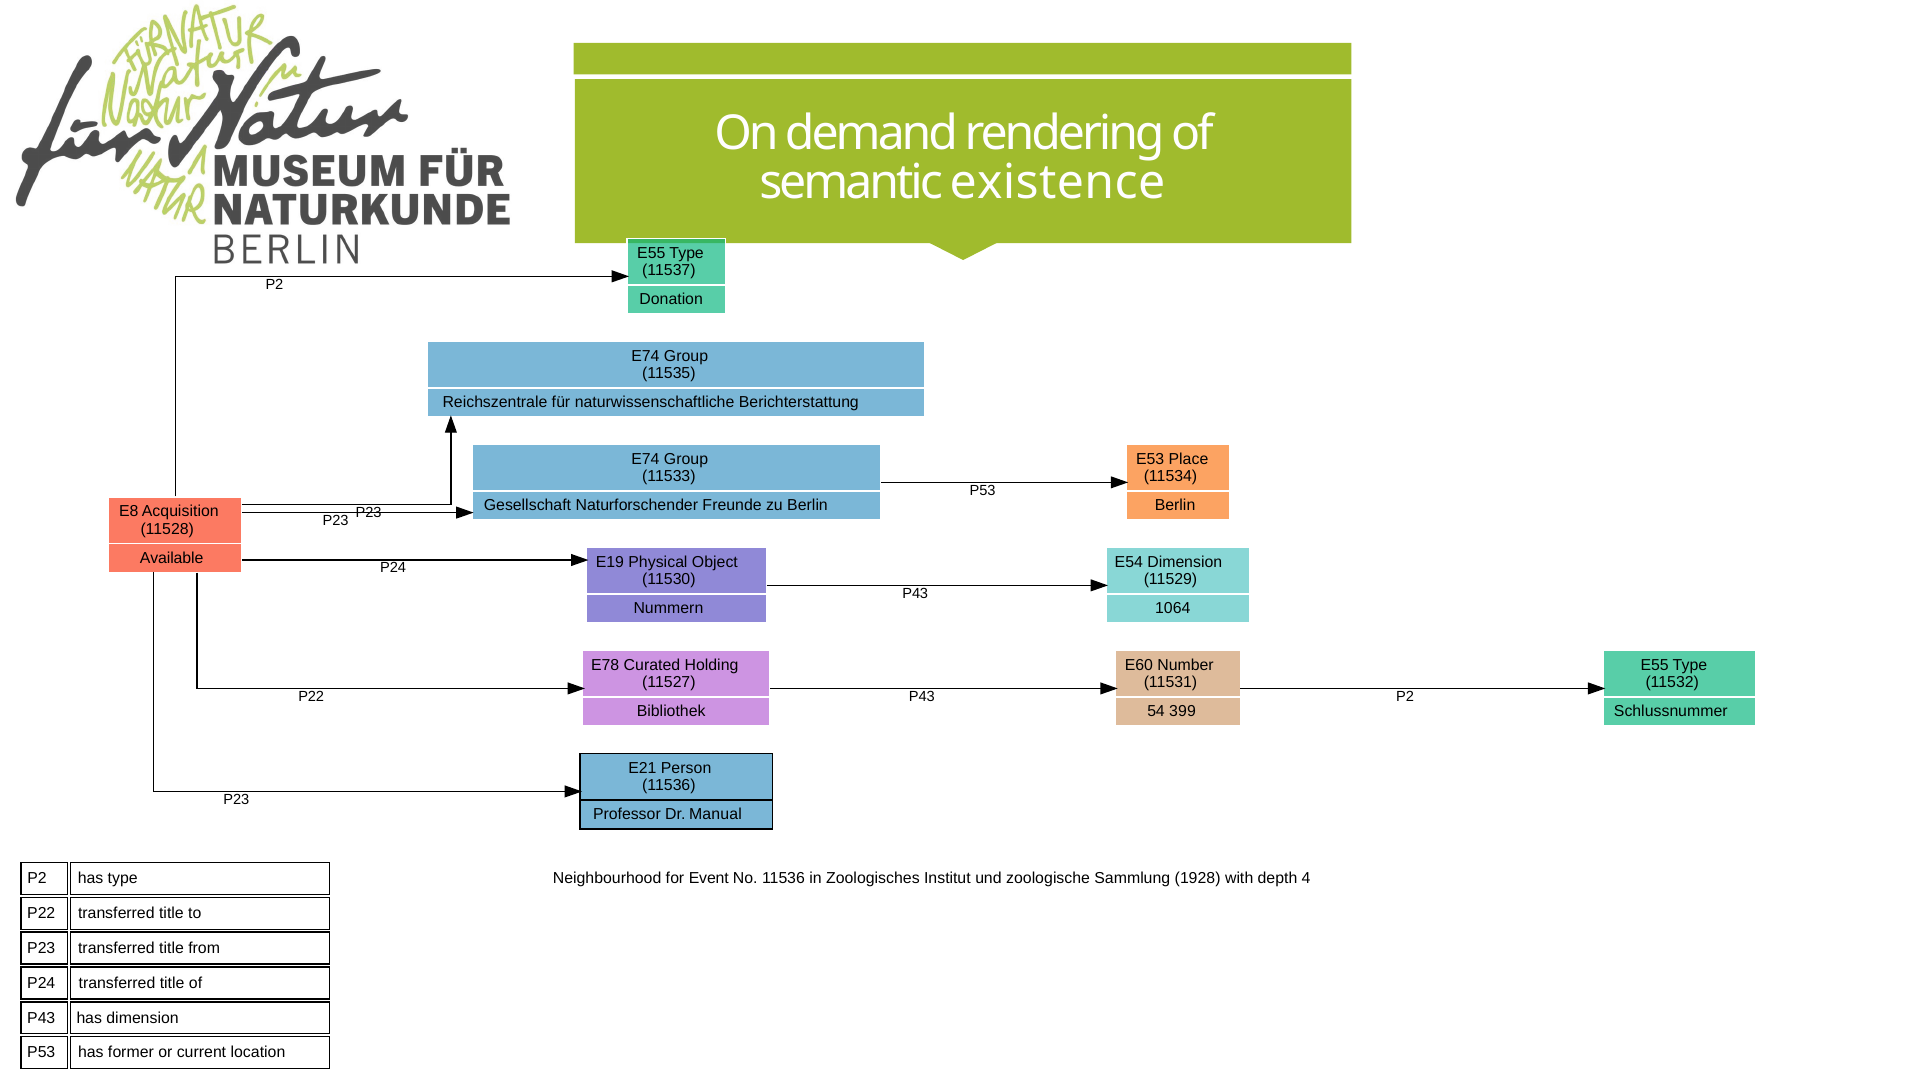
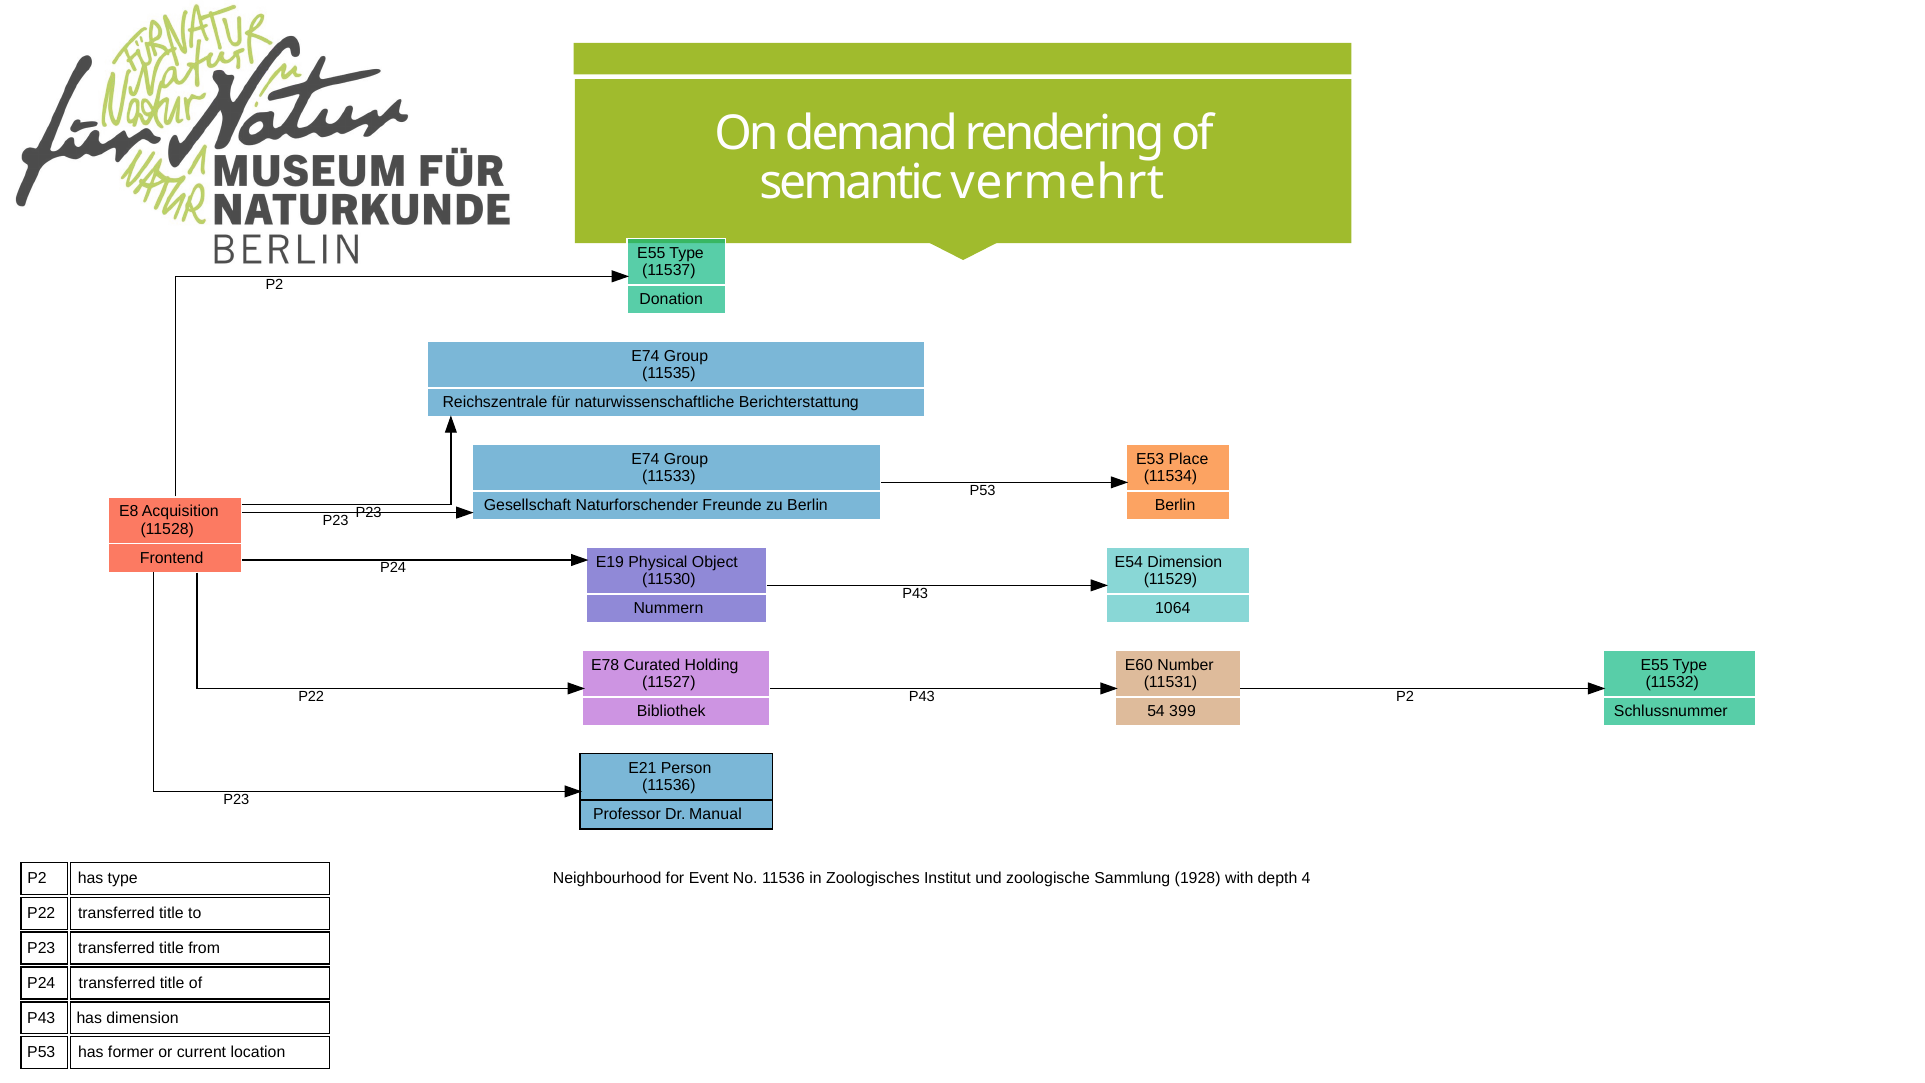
existence: existence -> vermehrt (1057, 183)
Available: Available -> Frontend (172, 558)
